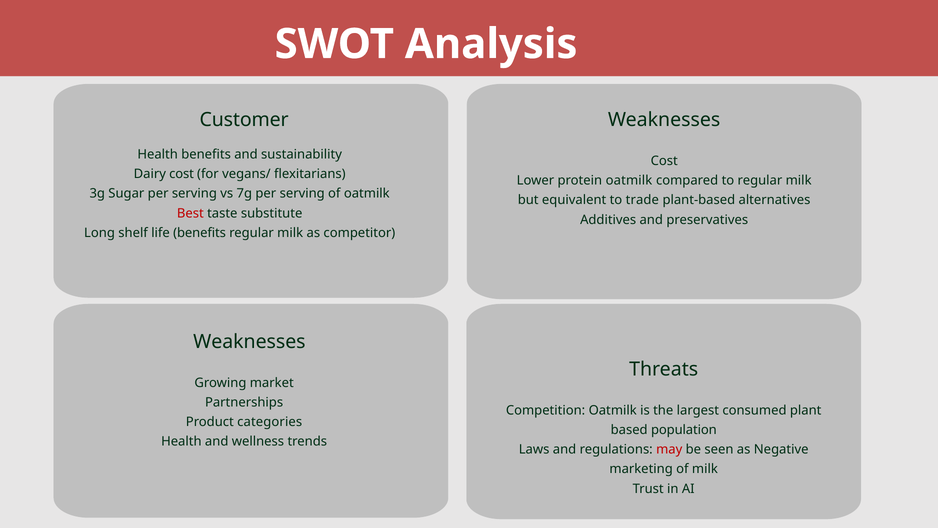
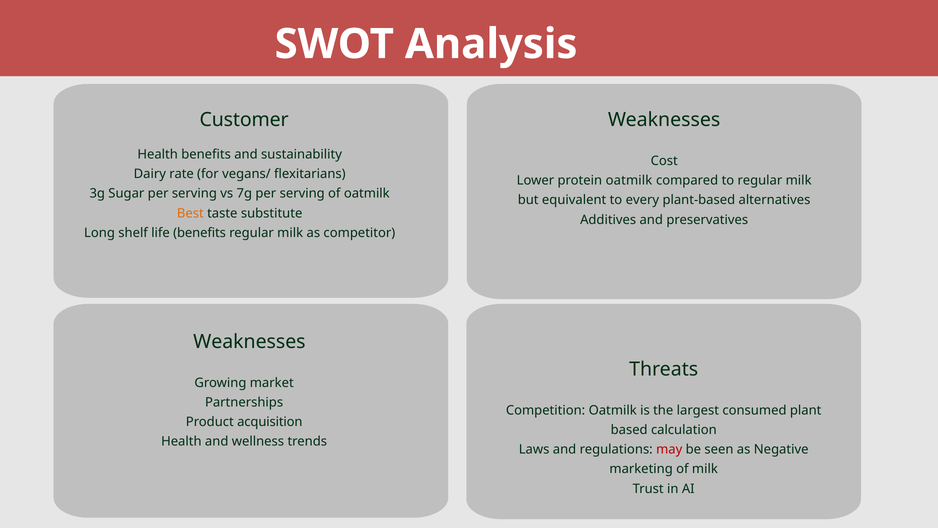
Dairy cost: cost -> rate (182, 174)
trade: trade -> every (642, 200)
Best colour: red -> orange (190, 213)
categories: categories -> acquisition (270, 422)
population: population -> calculation (684, 430)
